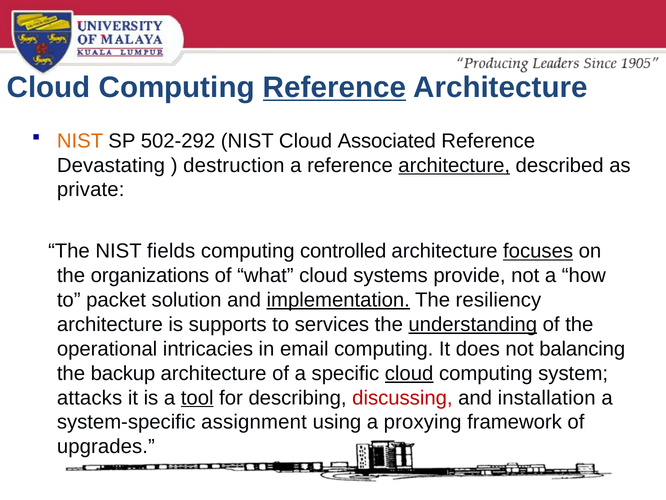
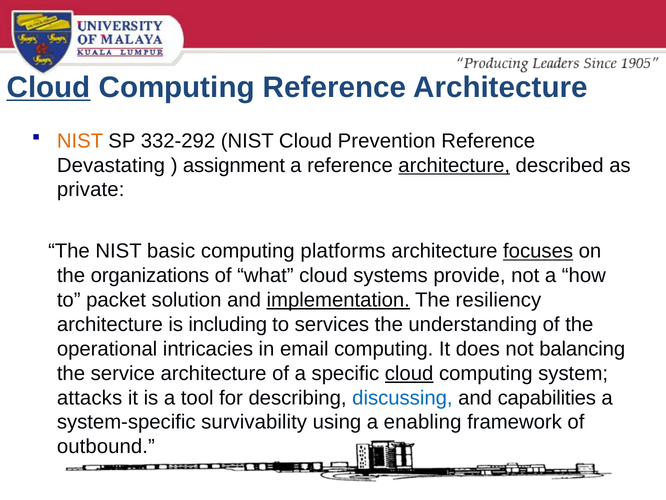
Cloud underline: none -> present (49, 87)
Reference underline: present -> none (335, 87)
502-292: 502-292 -> 332-292 (178, 141)
Associated: Associated -> Prevention (387, 141)
destruction: destruction -> assignment (234, 165)
fields: fields -> basic (171, 251)
controlled: controlled -> platforms (343, 251)
supports: supports -> including (228, 324)
understanding underline: present -> none (473, 324)
backup: backup -> service (123, 373)
tool underline: present -> none (197, 397)
discussing colour: red -> blue (402, 397)
installation: installation -> capabilities (547, 397)
assignment: assignment -> survivability (254, 422)
proxying: proxying -> enabling (423, 422)
upgrades: upgrades -> outbound (106, 446)
